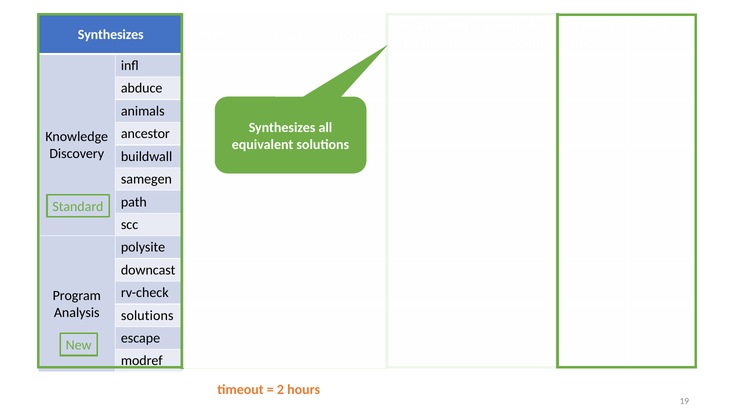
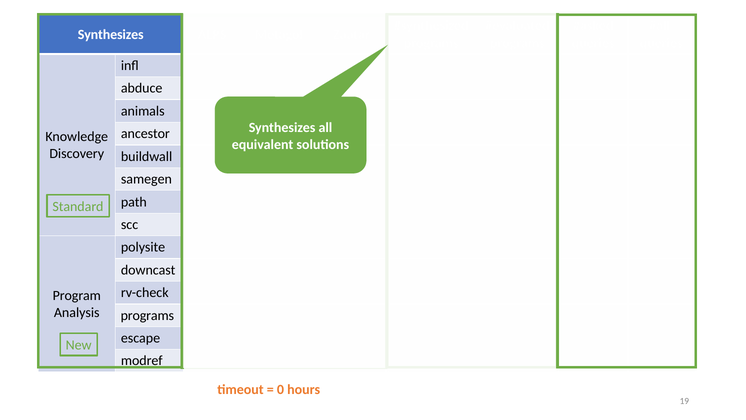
solutions: solutions -> programs (147, 315)
2: 2 -> 0 (281, 389)
